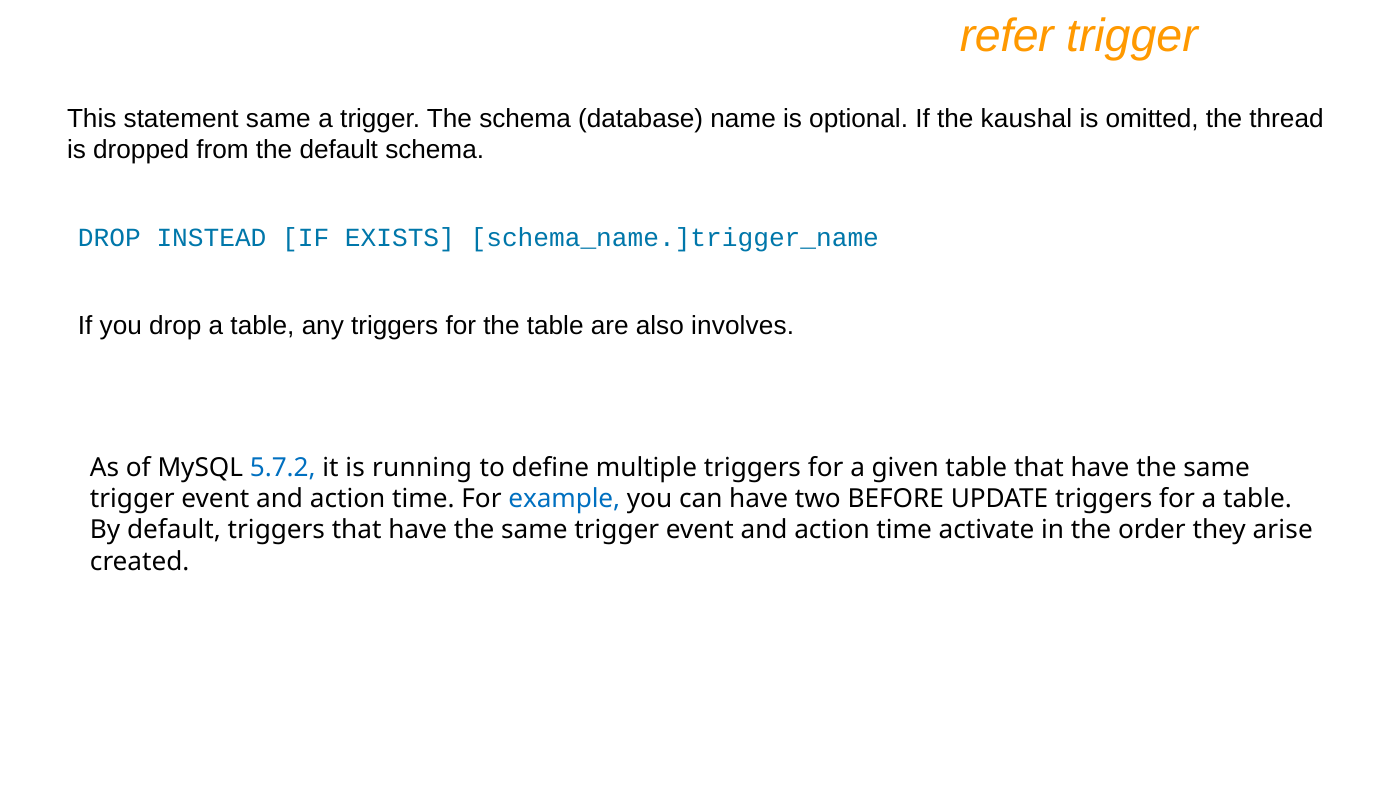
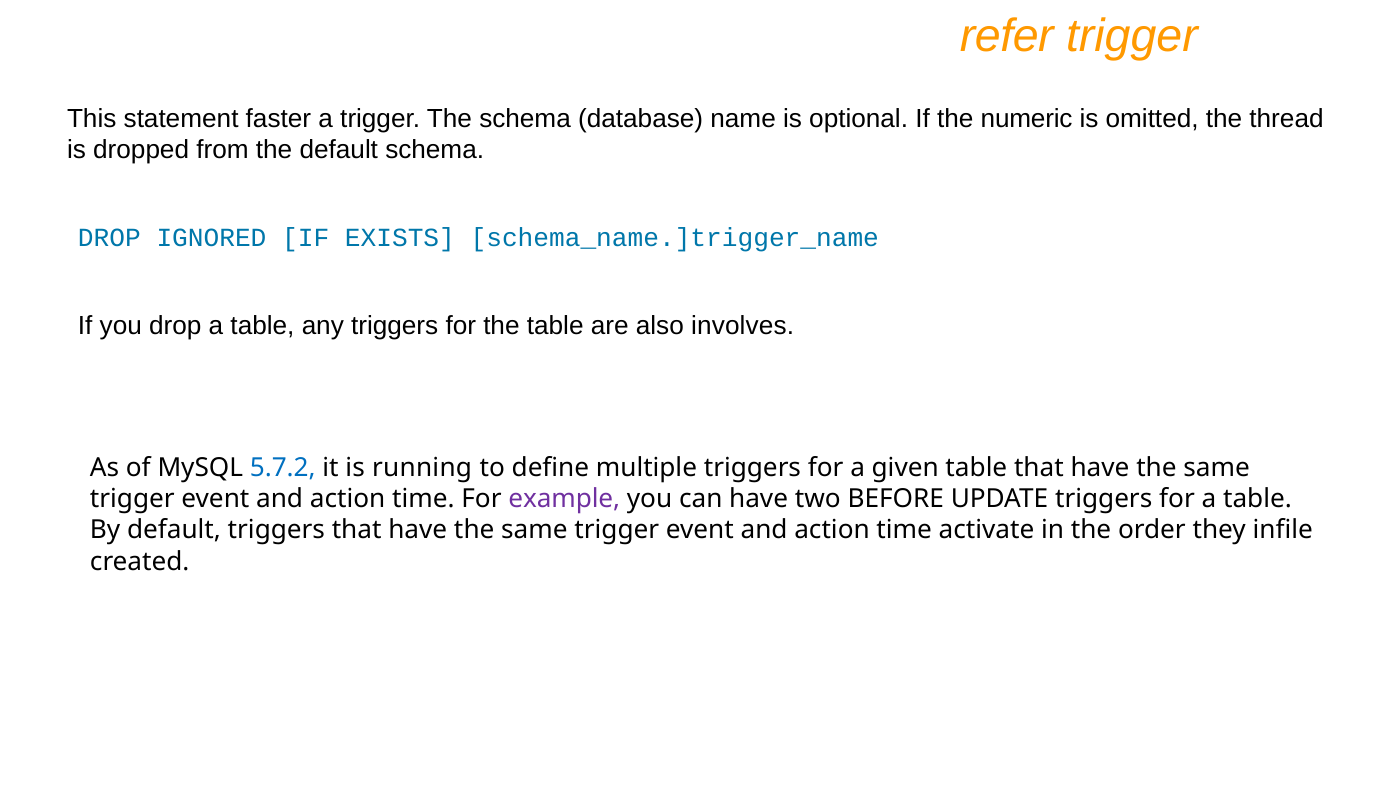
statement same: same -> faster (278, 119)
kaushal: kaushal -> numeric (1027, 119)
INSTEAD: INSTEAD -> IGNORED (211, 238)
example colour: blue -> purple (564, 499)
arise: arise -> infile (1283, 530)
